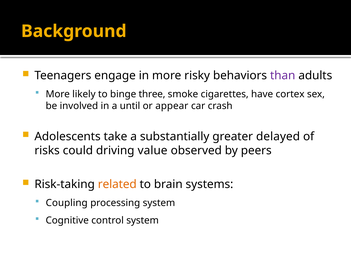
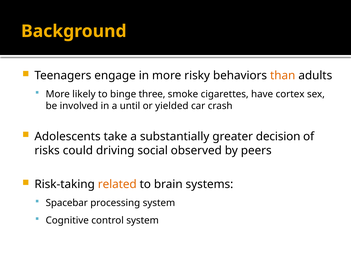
than colour: purple -> orange (283, 76)
appear: appear -> yielded (172, 106)
delayed: delayed -> decision (278, 137)
value: value -> social (153, 151)
Coupling: Coupling -> Spacebar (67, 203)
